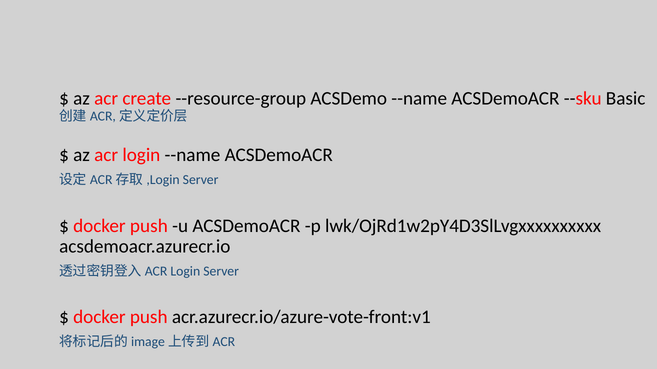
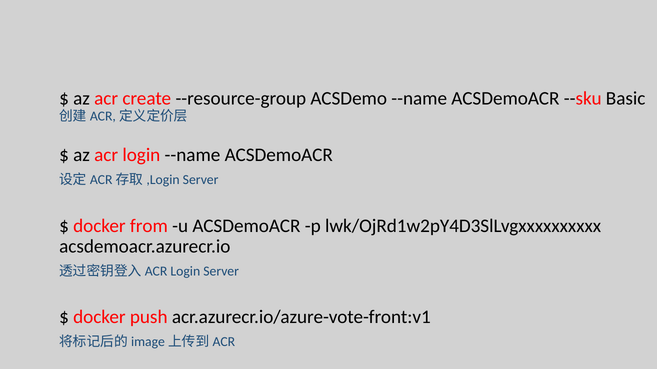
push: push -> from (149, 226)
